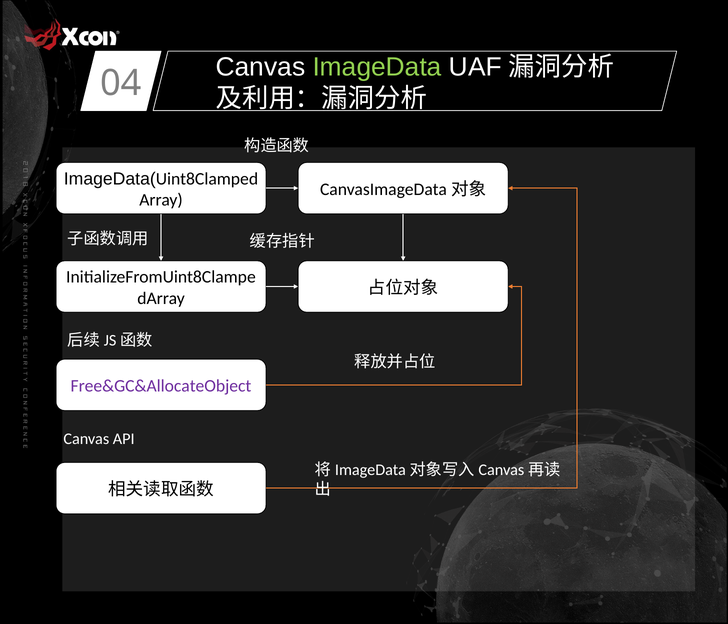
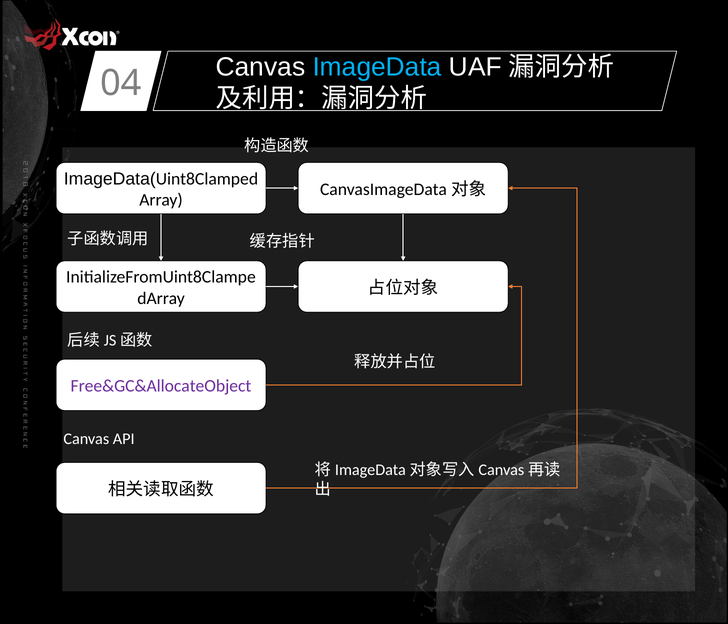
ImageData colour: light green -> light blue (377, 67)
